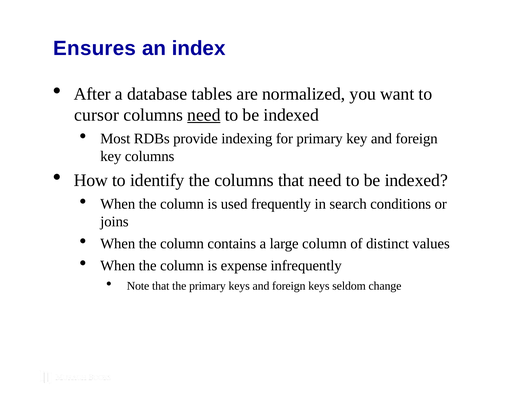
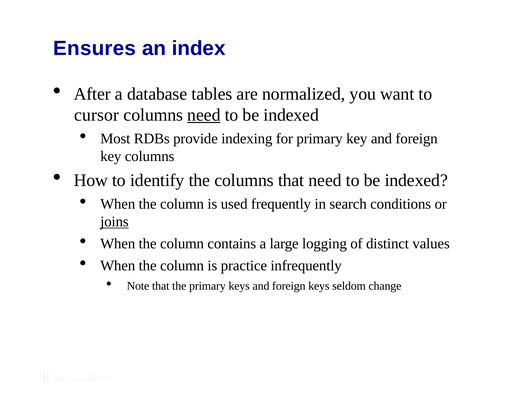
joins underline: none -> present (114, 222)
large column: column -> logging (325, 244)
expense: expense -> practice (244, 266)
